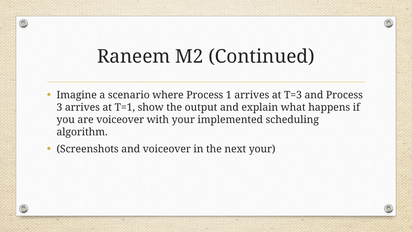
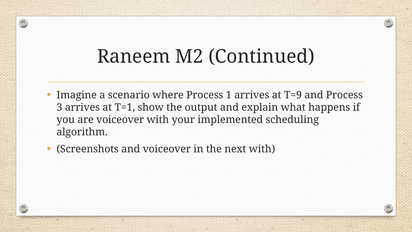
T=3: T=3 -> T=9 (293, 95)
next your: your -> with (262, 149)
